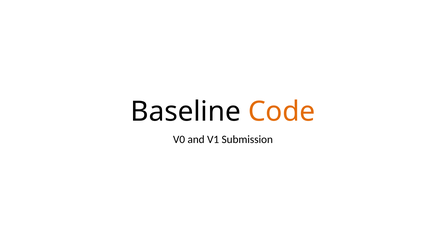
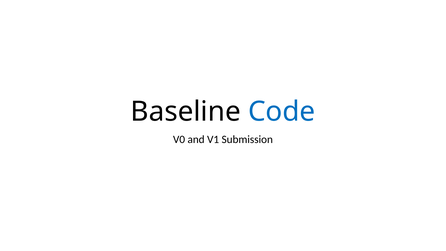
Code colour: orange -> blue (282, 111)
